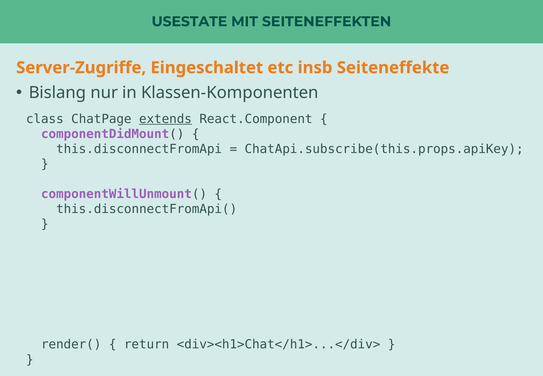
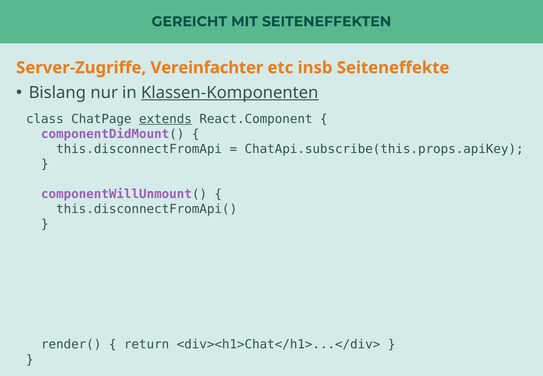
USESTATE: USESTATE -> GEREICHT (189, 22)
Eingeschaltet: Eingeschaltet -> Vereinfachter (207, 68)
Klassen-Komponenten underline: none -> present (230, 93)
